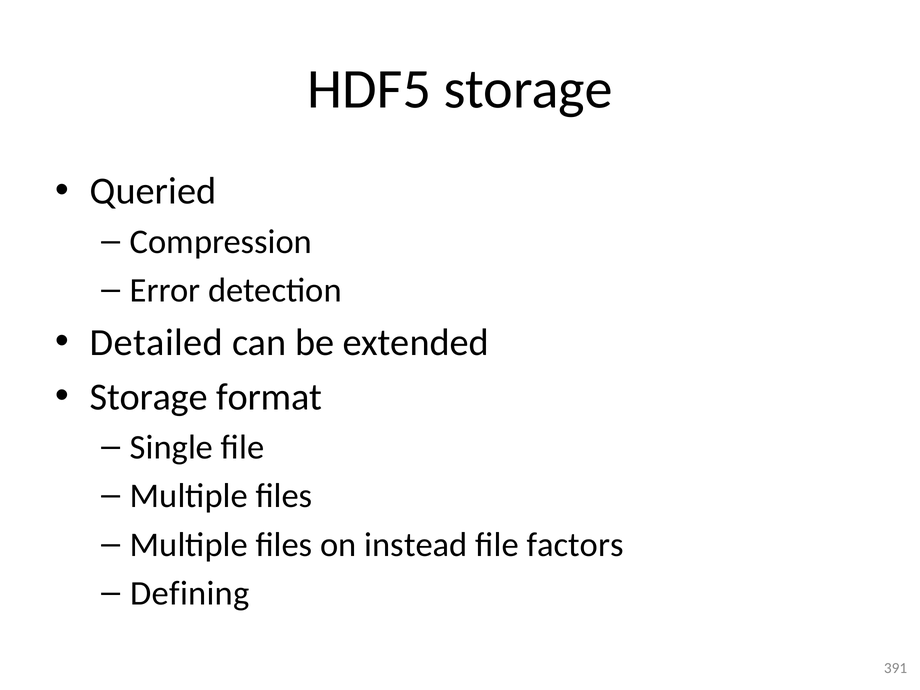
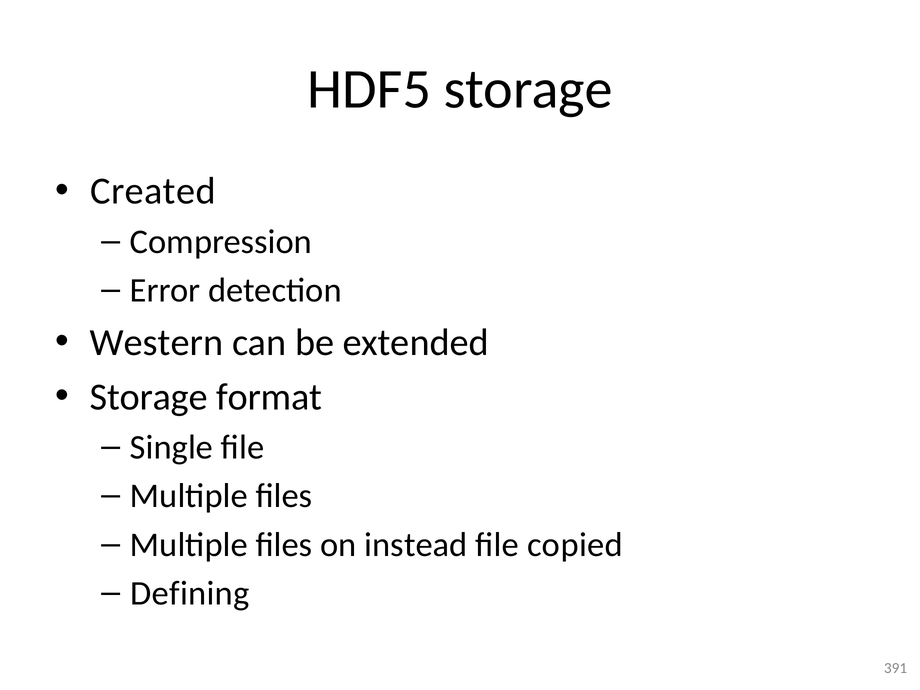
Queried: Queried -> Created (153, 191)
Detailed: Detailed -> Western (157, 343)
factors: factors -> copied (575, 545)
